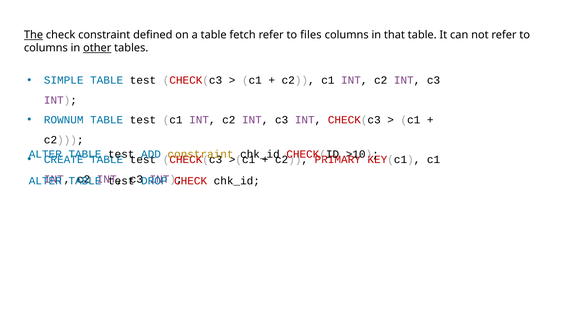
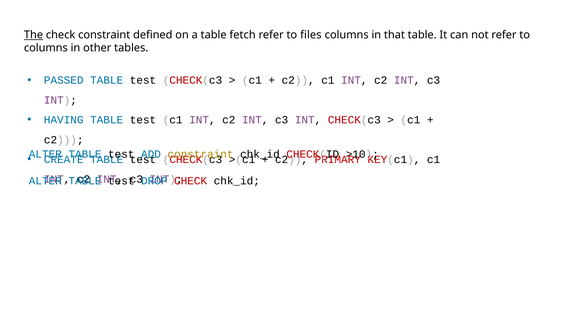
other underline: present -> none (97, 48)
SIMPLE: SIMPLE -> PASSED (64, 80)
ROWNUM: ROWNUM -> HAVING (64, 120)
